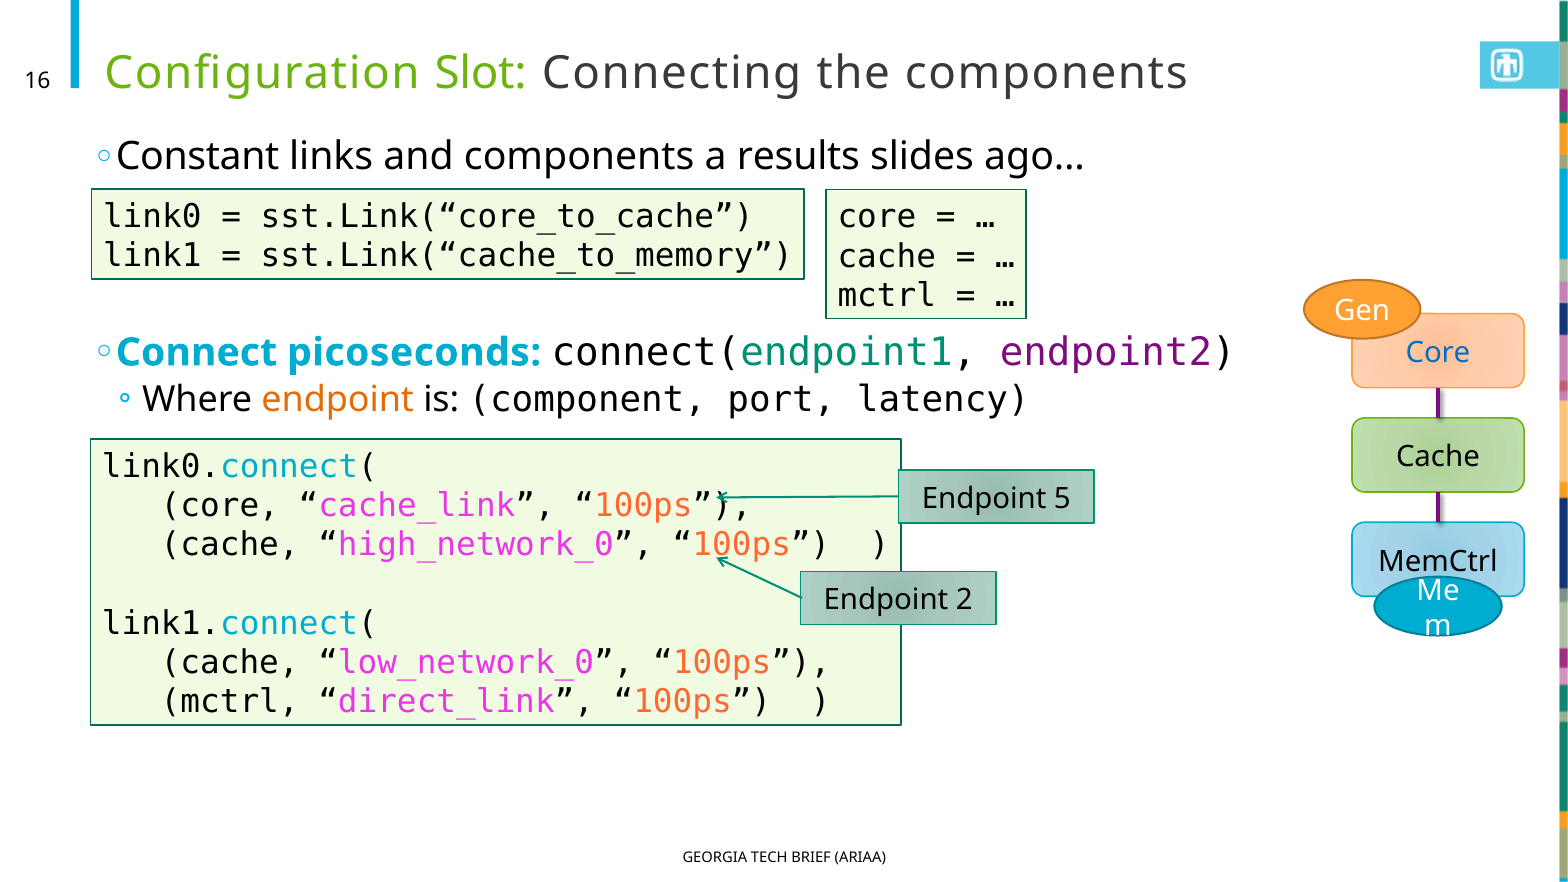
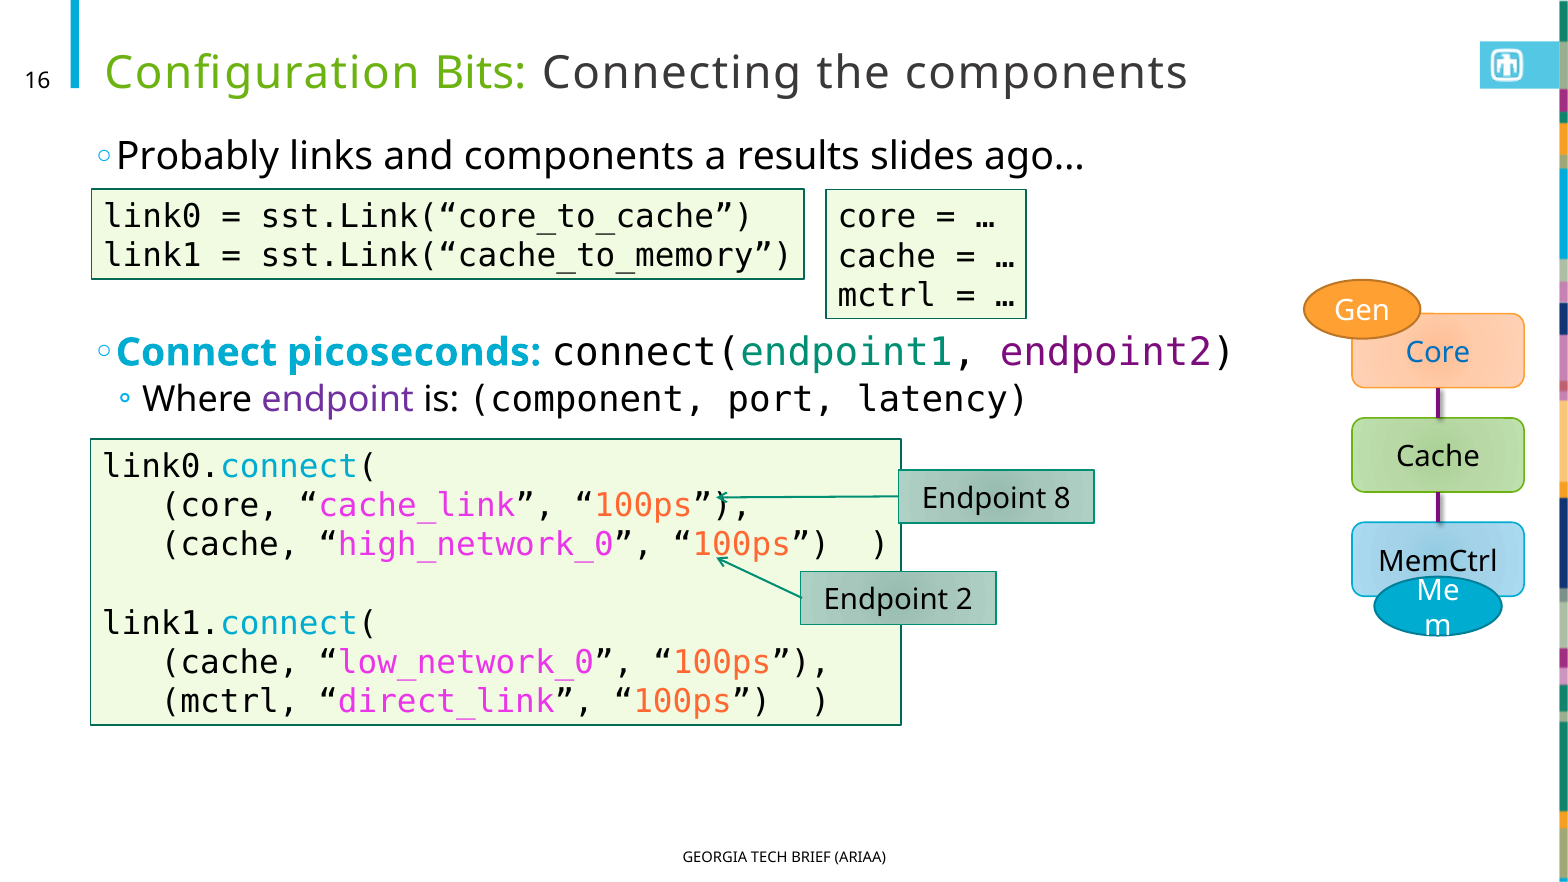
Slot: Slot -> Bits (480, 74)
Constant: Constant -> Probably (197, 157)
endpoint colour: orange -> purple (338, 400)
5: 5 -> 8 (1062, 498)
